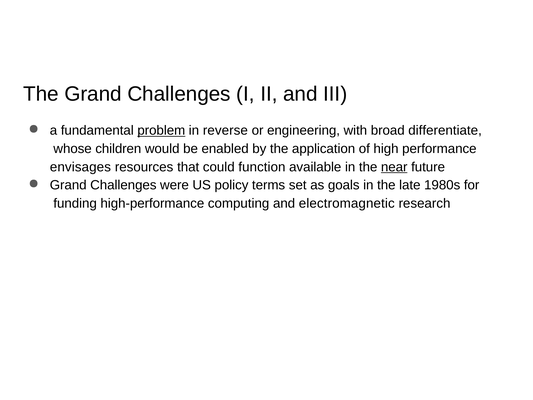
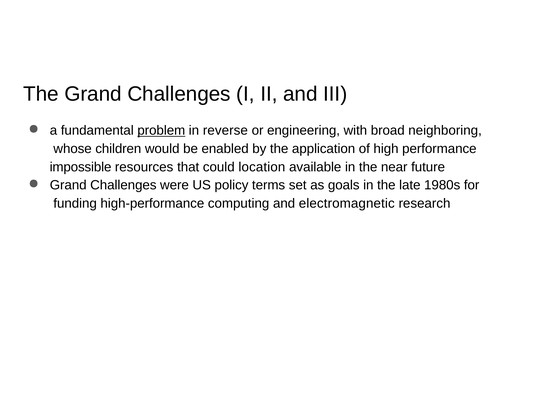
differentiate: differentiate -> neighboring (445, 130)
envisages: envisages -> impossible (81, 167)
function: function -> location (262, 167)
near underline: present -> none (394, 167)
